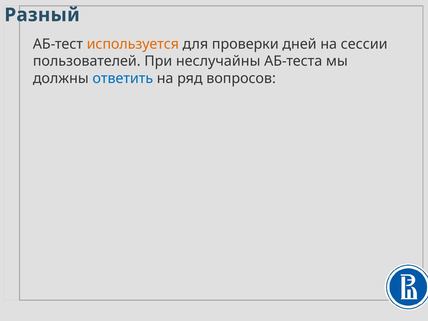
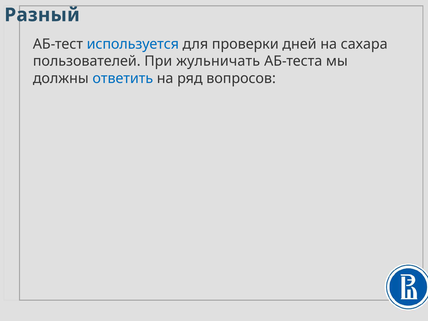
используется colour: orange -> blue (133, 44)
сессии: сессии -> сахара (364, 44)
неслучайны: неслучайны -> жульничать (218, 61)
